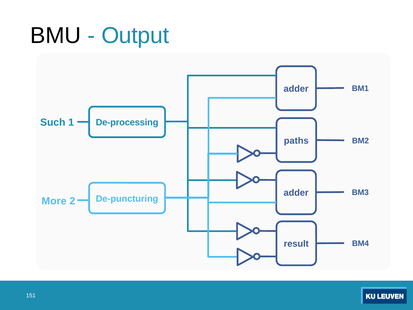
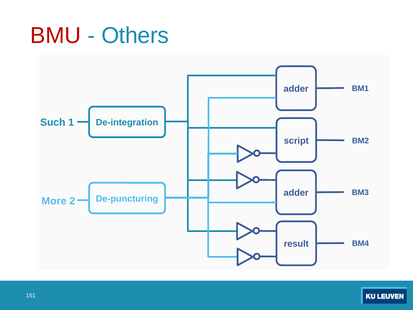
BMU colour: black -> red (56, 36)
Output: Output -> Others (135, 36)
De-processing: De-processing -> De-integration (127, 122)
paths: paths -> script (296, 141)
